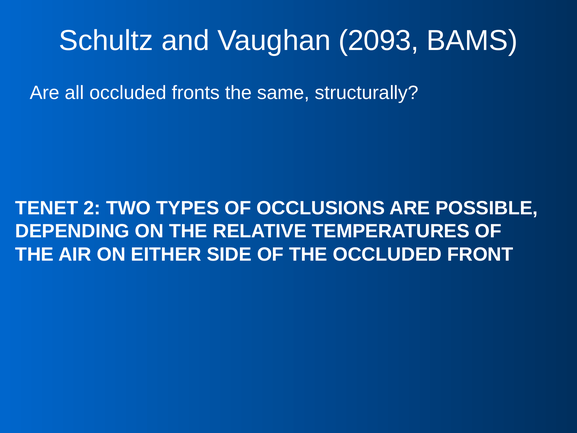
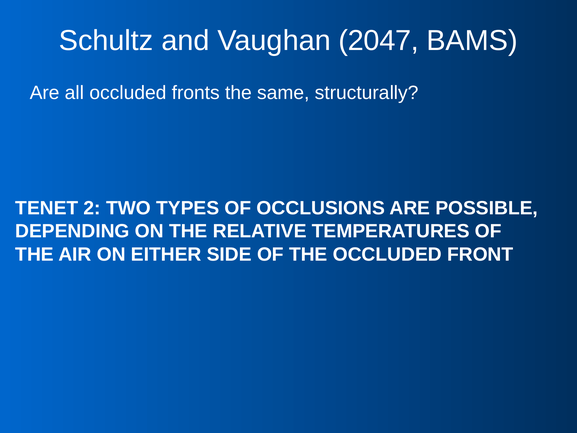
2093: 2093 -> 2047 (379, 40)
